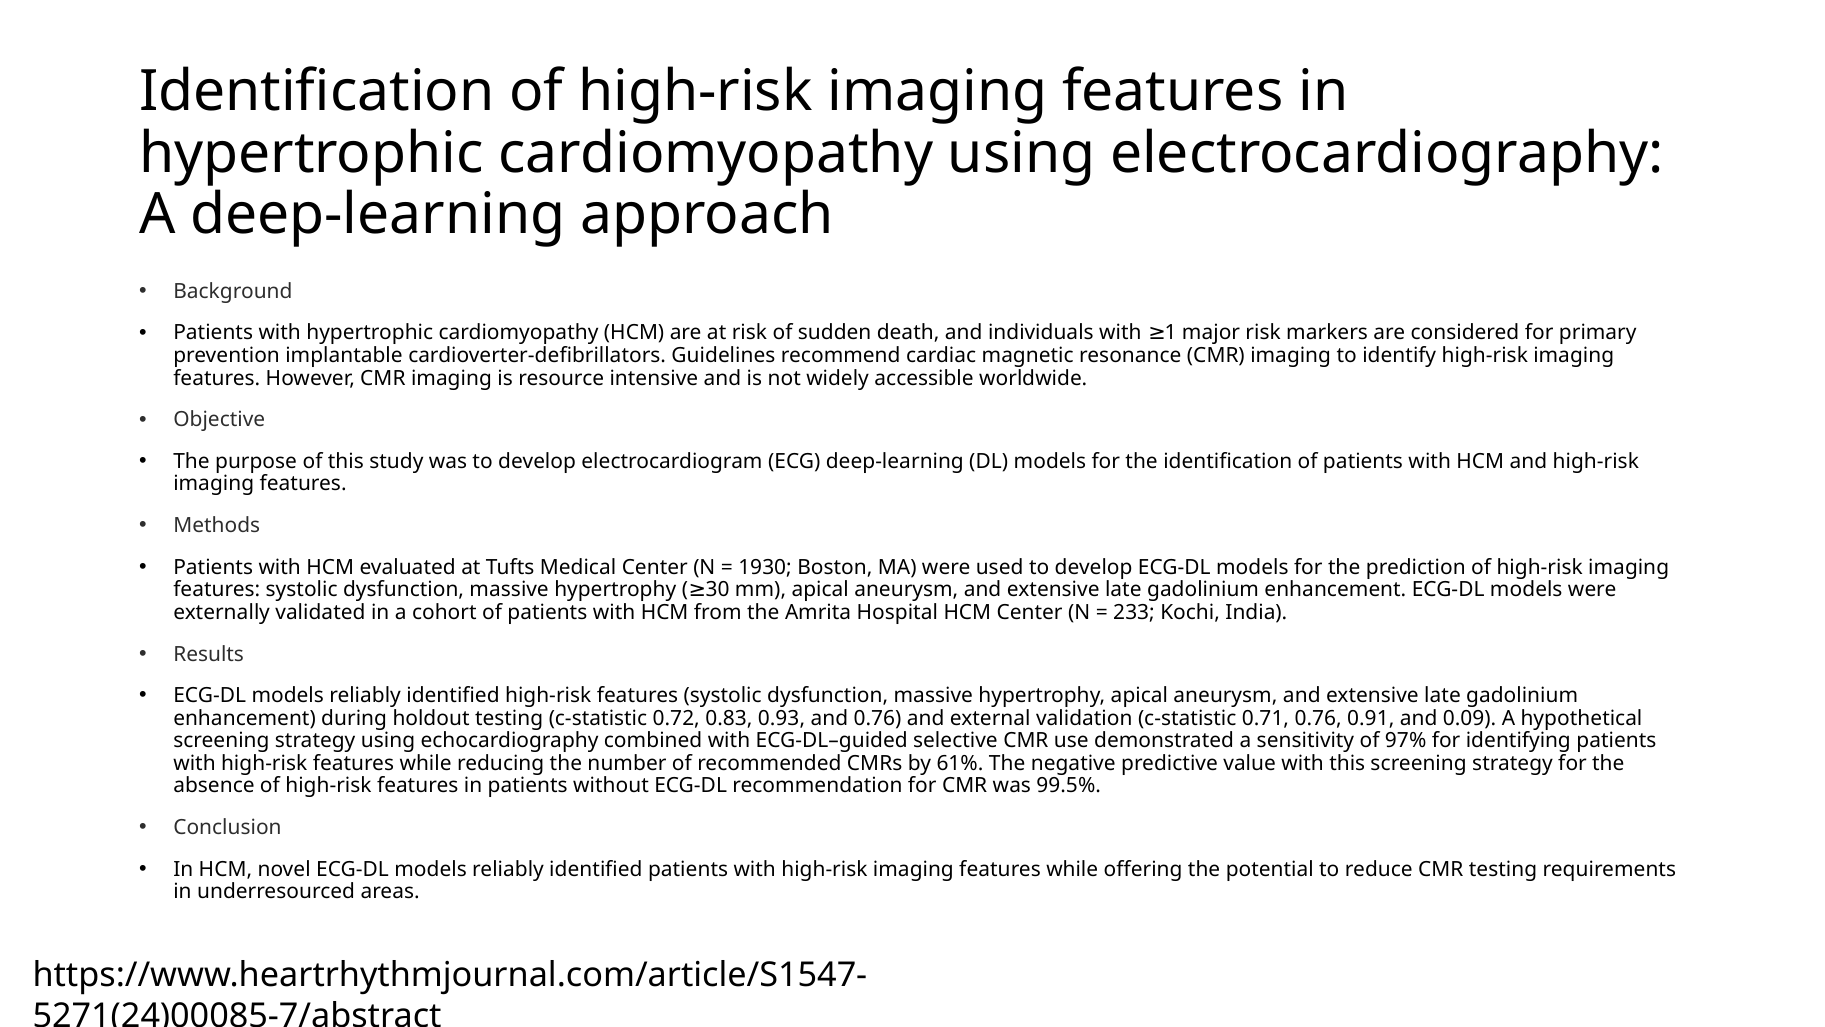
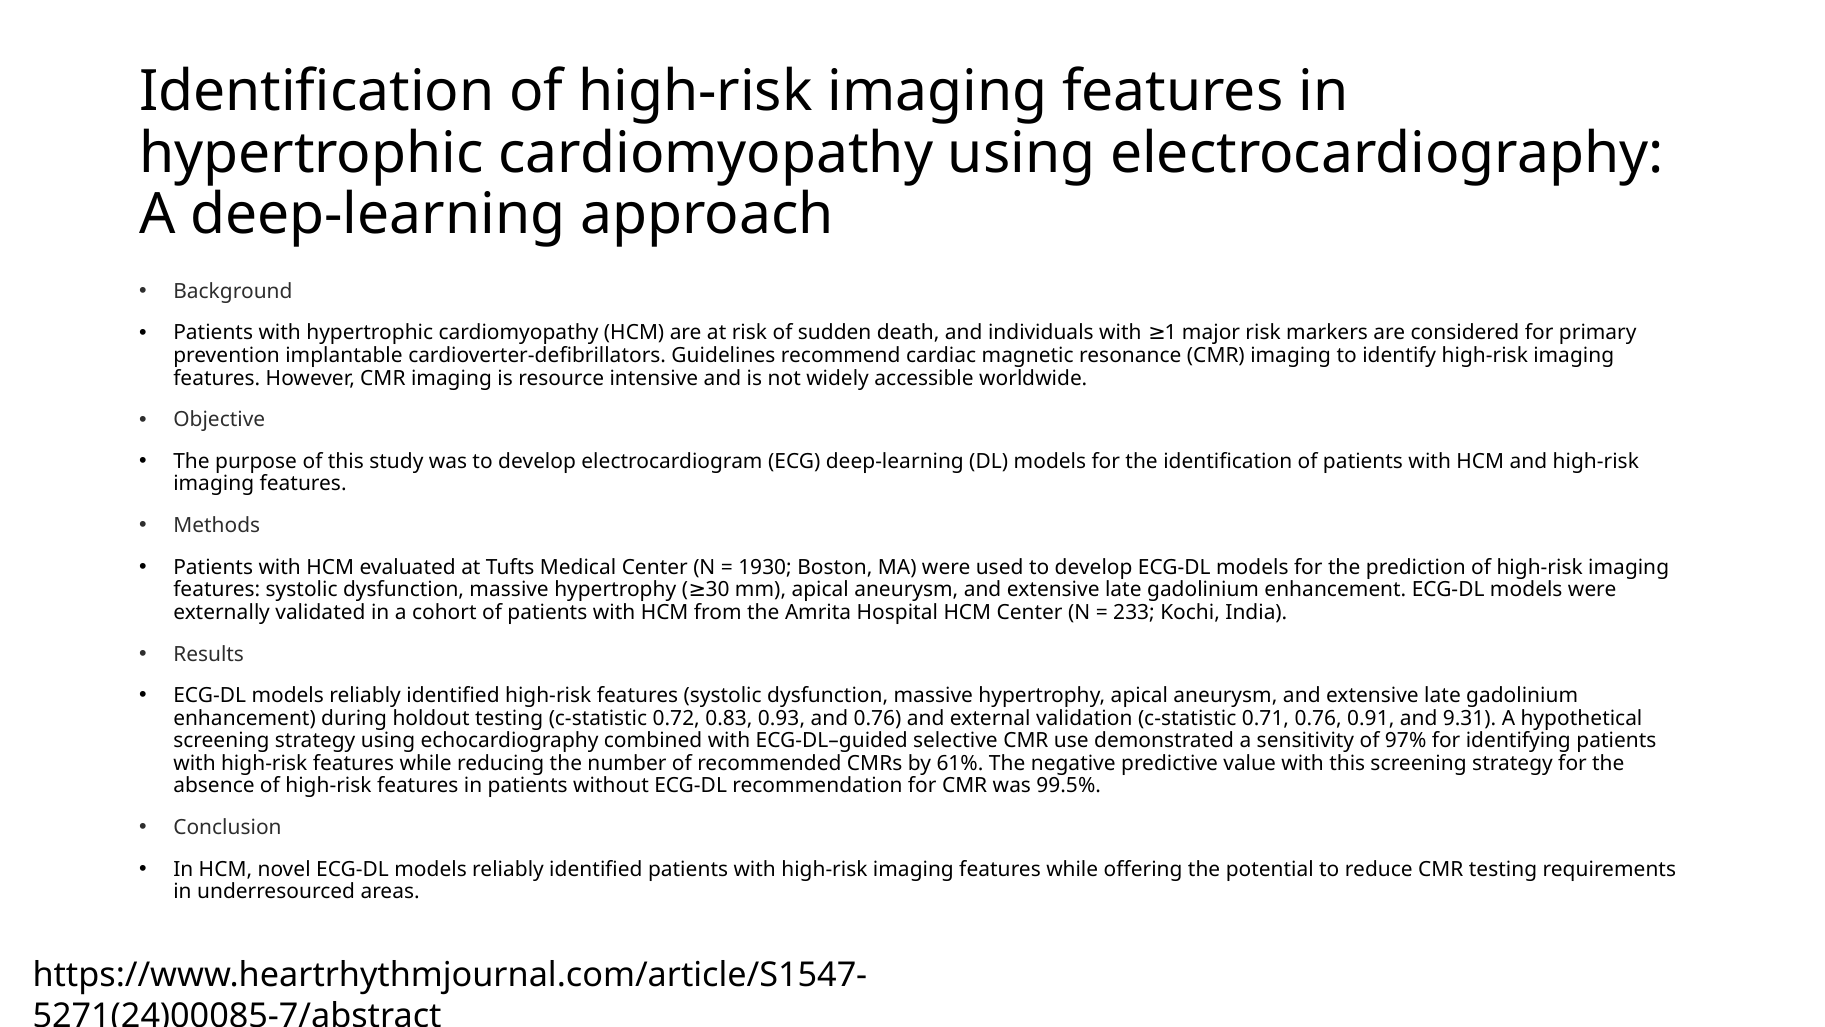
0.09: 0.09 -> 9.31 (1470, 718)
